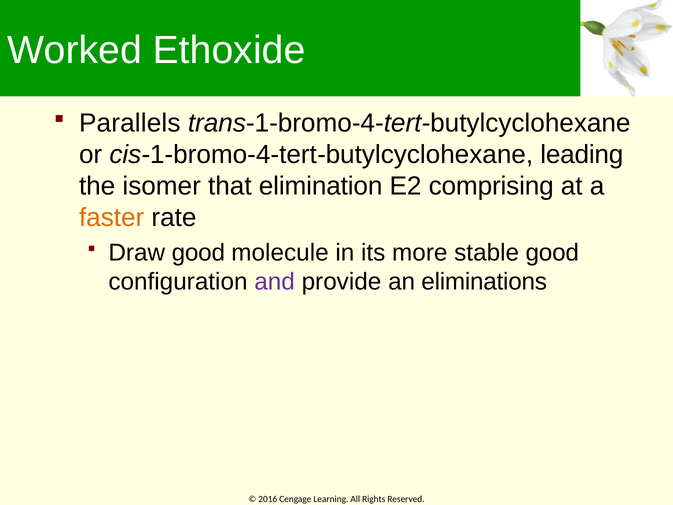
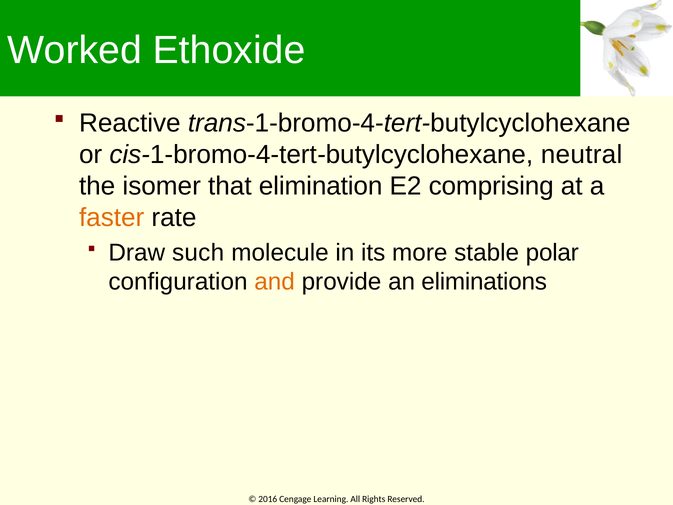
Parallels: Parallels -> Reactive (130, 123)
leading: leading -> neutral (582, 155)
Draw good: good -> such (198, 252)
stable good: good -> polar (552, 252)
and colour: purple -> orange (275, 282)
